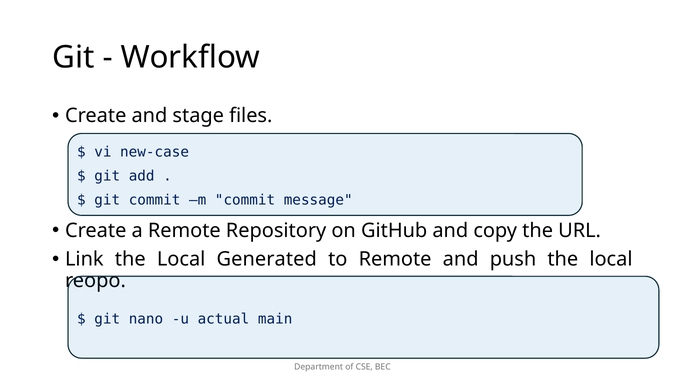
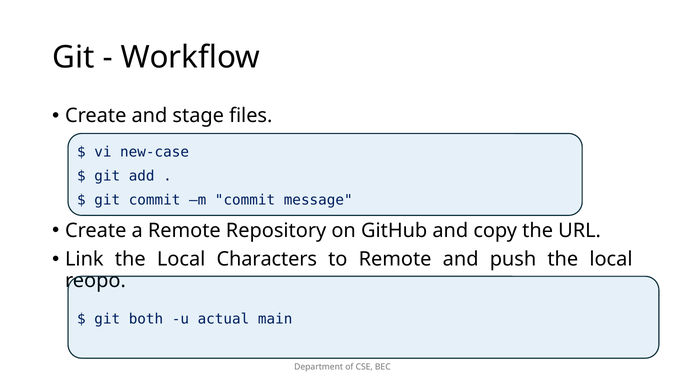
Generated: Generated -> Characters (267, 259)
nano: nano -> both (146, 319)
